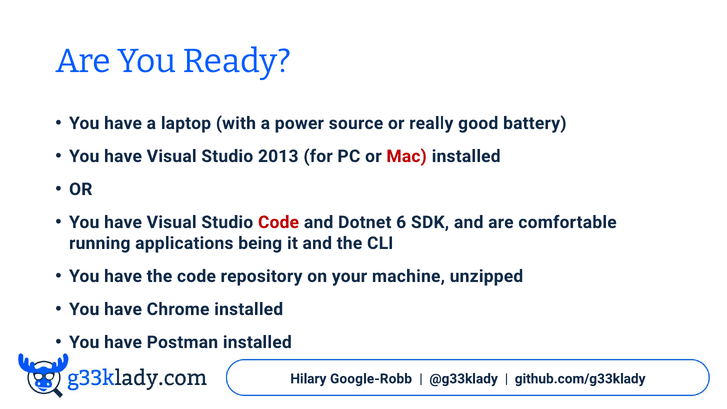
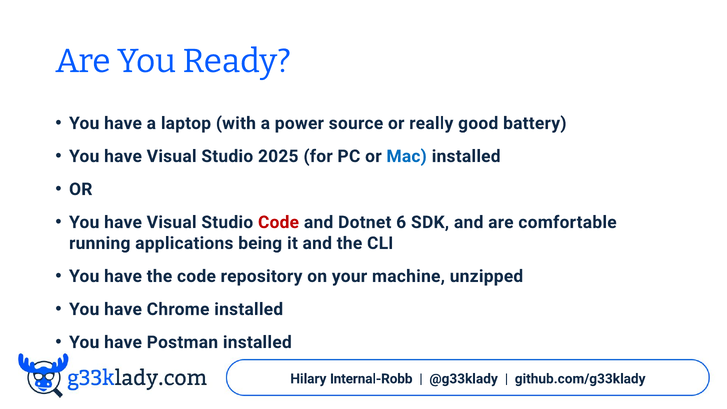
2013: 2013 -> 2025 (278, 156)
Mac colour: red -> blue (407, 156)
Google-Robb: Google-Robb -> Internal-Robb (371, 379)
